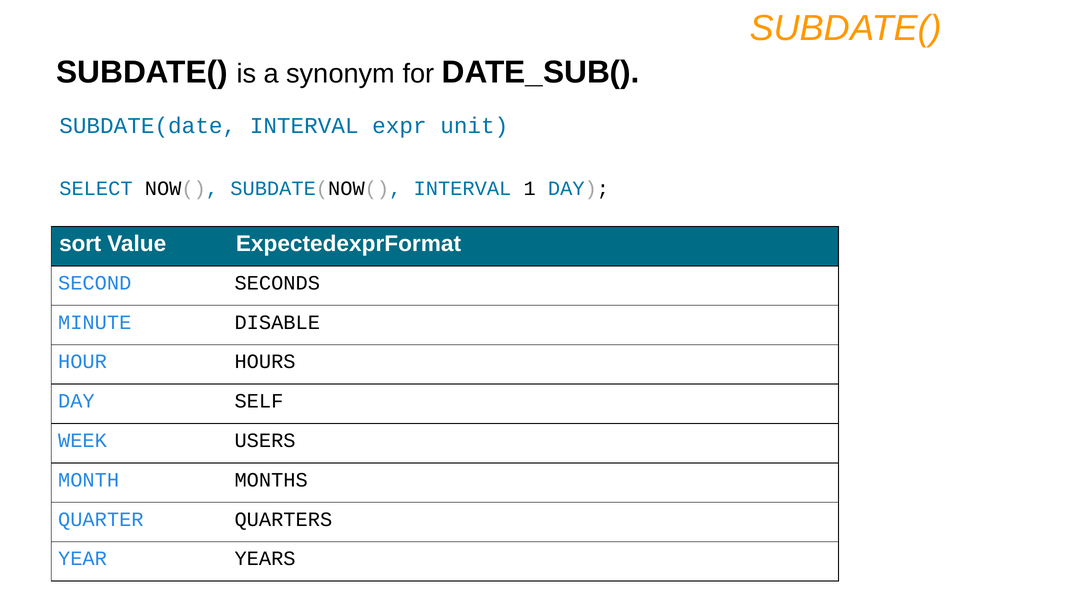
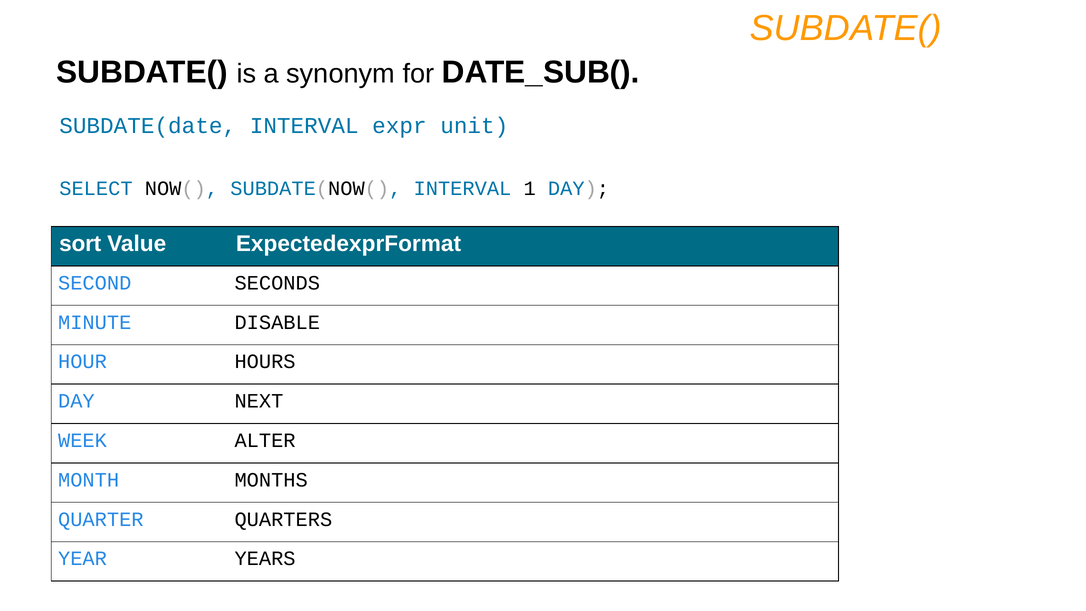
SELF: SELF -> NEXT (259, 401)
USERS: USERS -> ALTER (265, 440)
